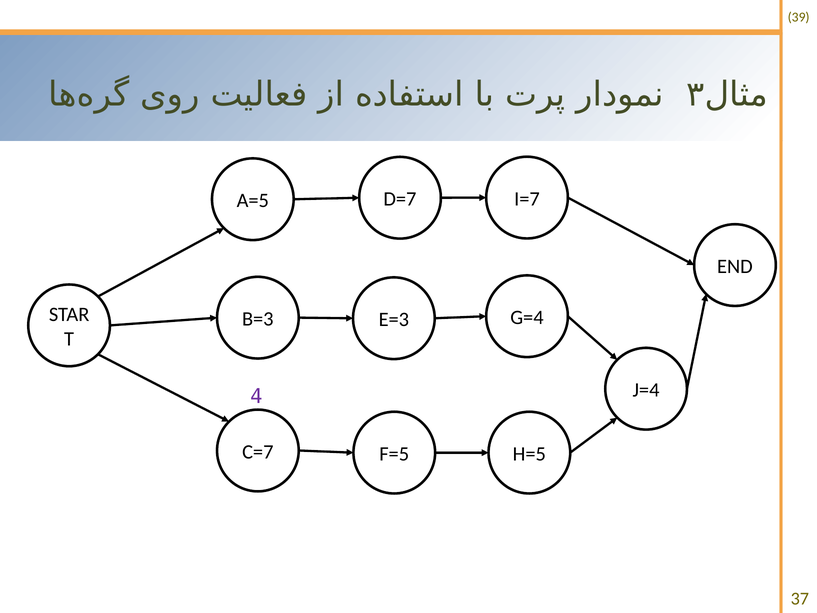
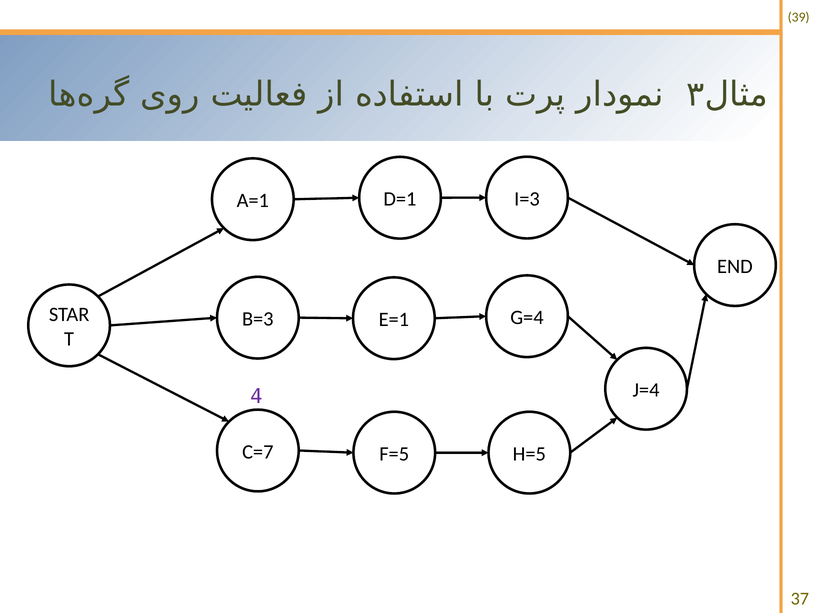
I=7: I=7 -> I=3 (527, 199)
D=7: D=7 -> D=1 (400, 199)
A=5: A=5 -> A=1 (253, 201)
E=3: E=3 -> E=1 (394, 319)
